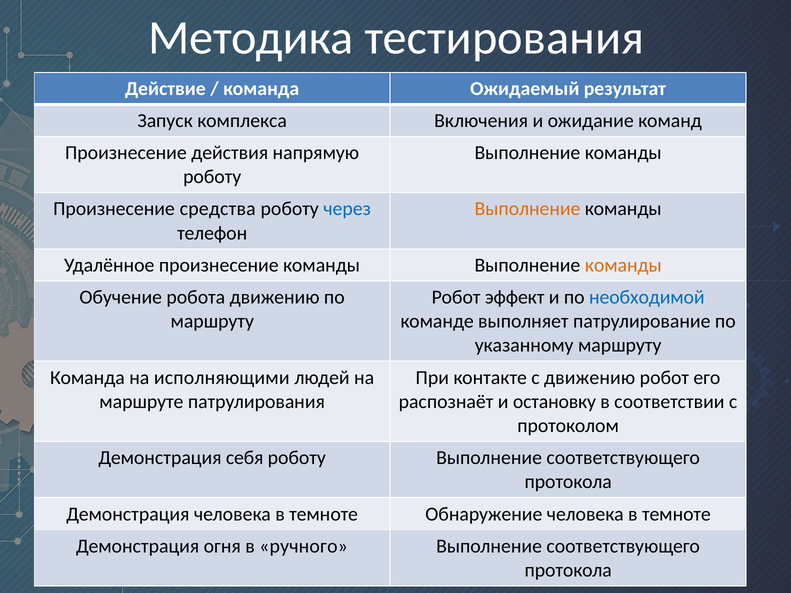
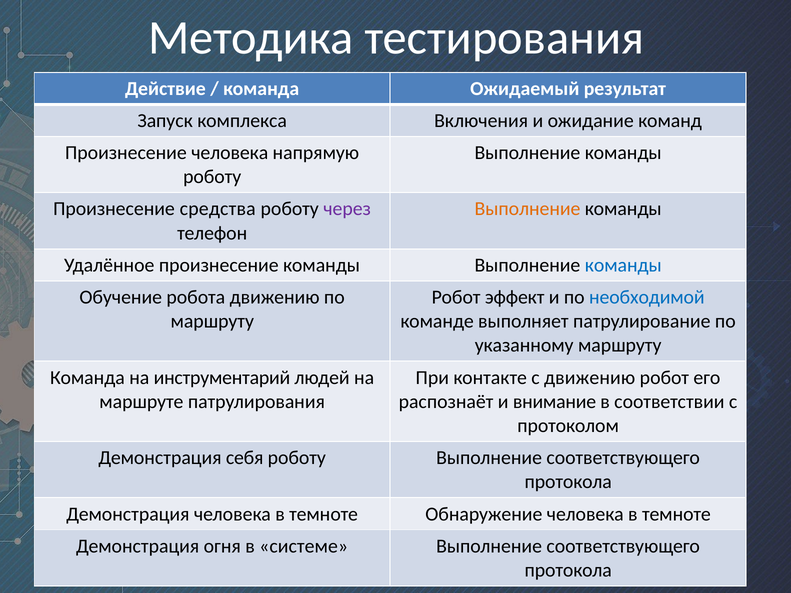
Произнесение действия: действия -> человека (230, 153)
через colour: blue -> purple (347, 209)
команды colour: orange -> blue (623, 265)
исполняющими: исполняющими -> инструментарий (222, 378)
остановку: остановку -> внимание (554, 402)
ручного: ручного -> системе (304, 546)
